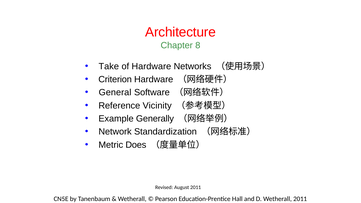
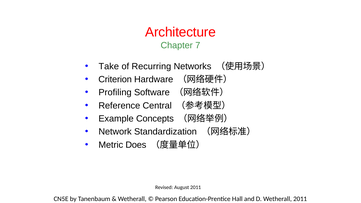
8: 8 -> 7 (198, 45)
of Hardware: Hardware -> Recurring (151, 66)
General: General -> Profiling (115, 93)
Vicinity: Vicinity -> Central (157, 106)
Generally: Generally -> Concepts (155, 119)
